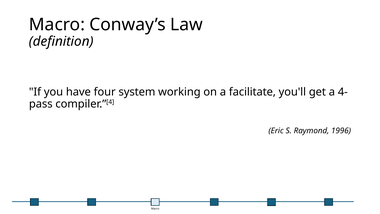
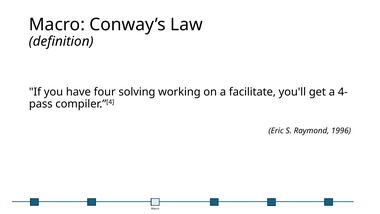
system: system -> solving (137, 92)
